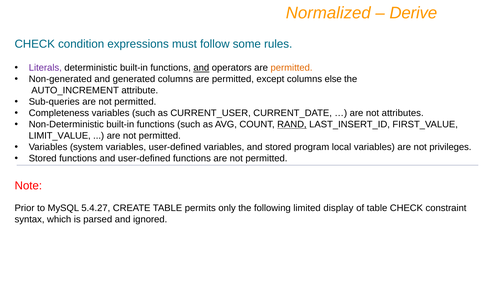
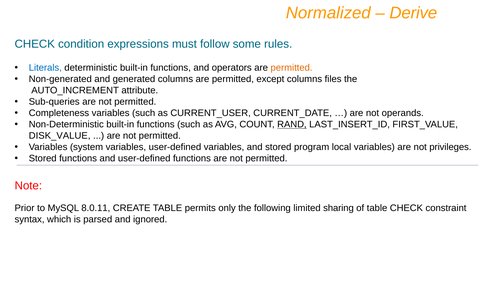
Literals colour: purple -> blue (45, 68)
and underline: present -> none (201, 68)
else: else -> files (333, 79)
attributes: attributes -> operands (403, 113)
LIMIT_VALUE: LIMIT_VALUE -> DISK_VALUE (60, 136)
5.4.27: 5.4.27 -> 8.0.11 (96, 208)
display: display -> sharing (339, 208)
